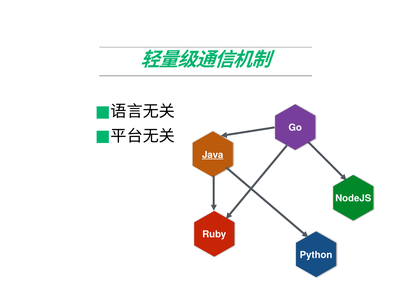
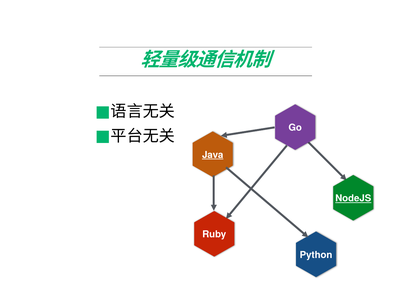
NodeJS underline: none -> present (353, 199)
